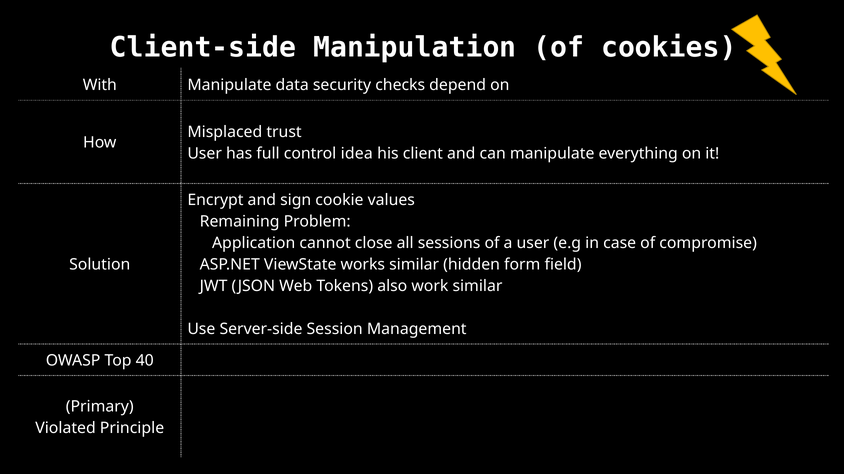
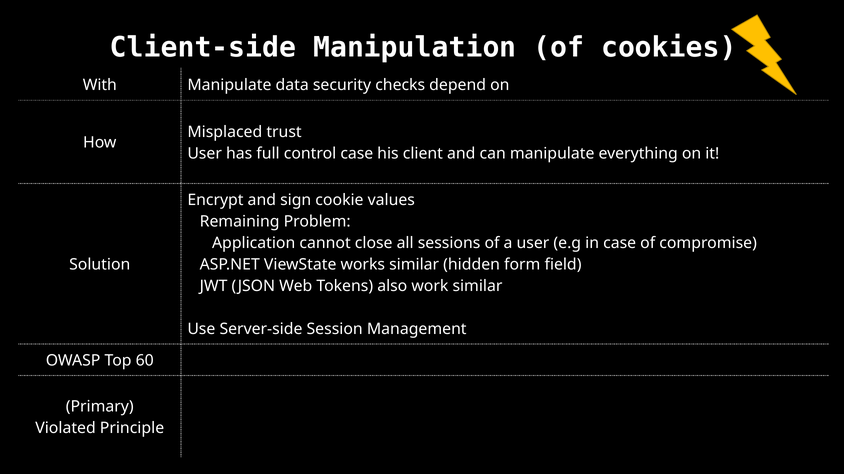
control idea: idea -> case (357, 154)
40: 40 -> 60 (145, 361)
